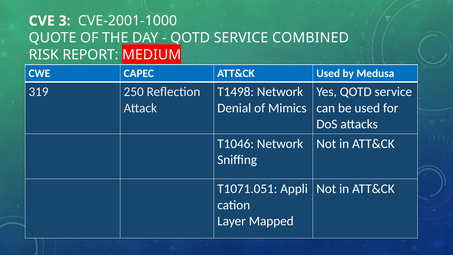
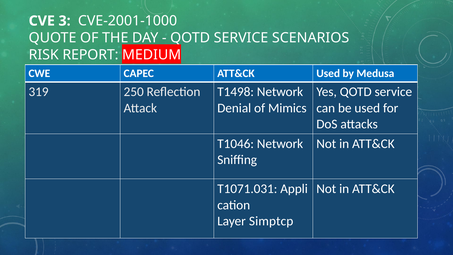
COMBINED: COMBINED -> SCENARIOS (311, 38)
T1071.051: T1071.051 -> T1071.031 (247, 189)
Mapped: Mapped -> Simptcp (271, 221)
